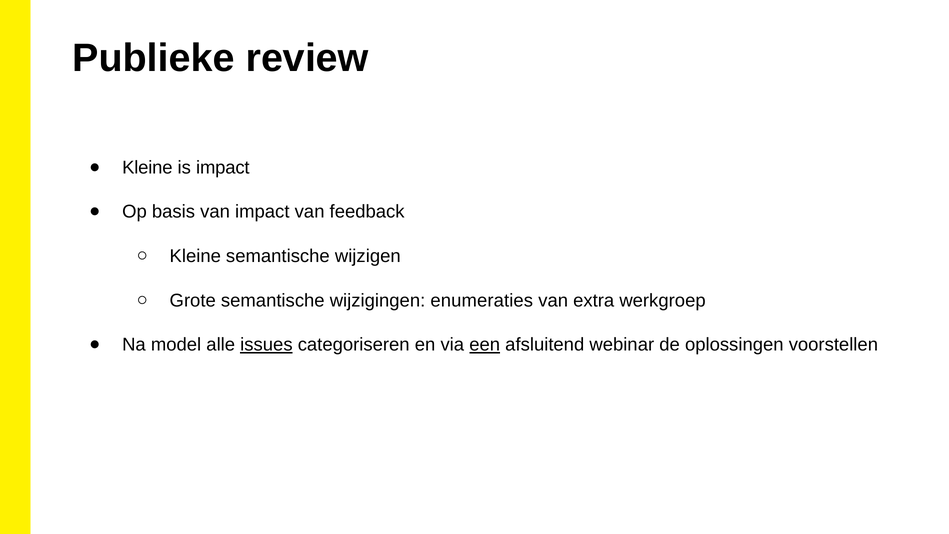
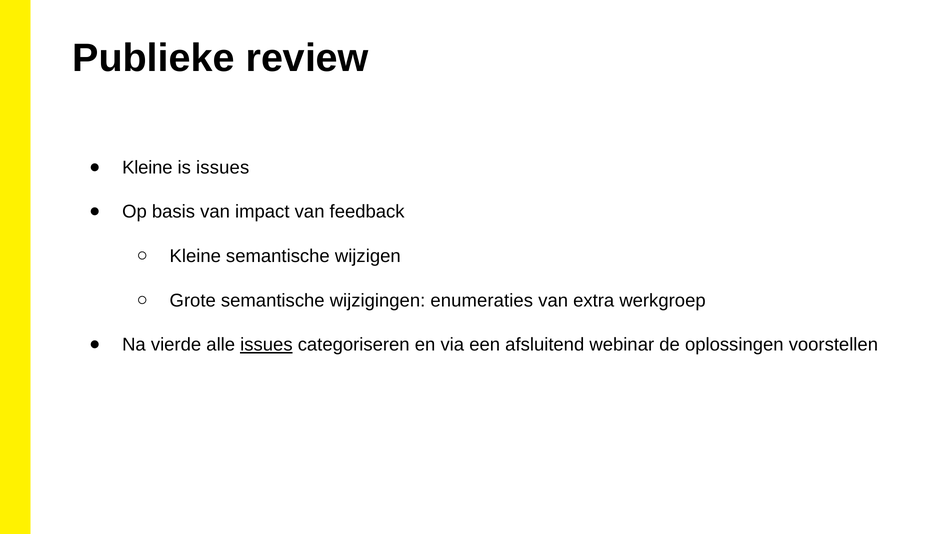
is impact: impact -> issues (223, 167)
model: model -> vierde (176, 345)
een underline: present -> none (485, 345)
